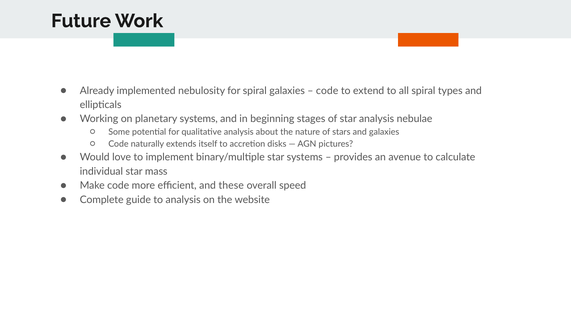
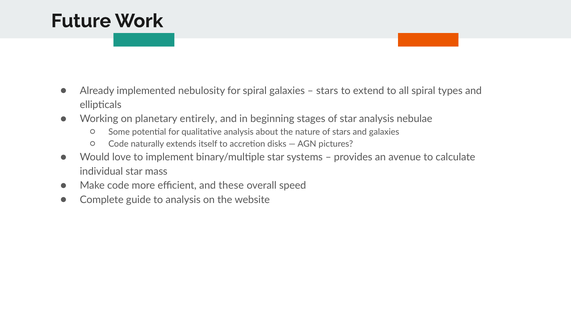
code: code -> stars (327, 91)
planetary systems: systems -> entirely (199, 119)
